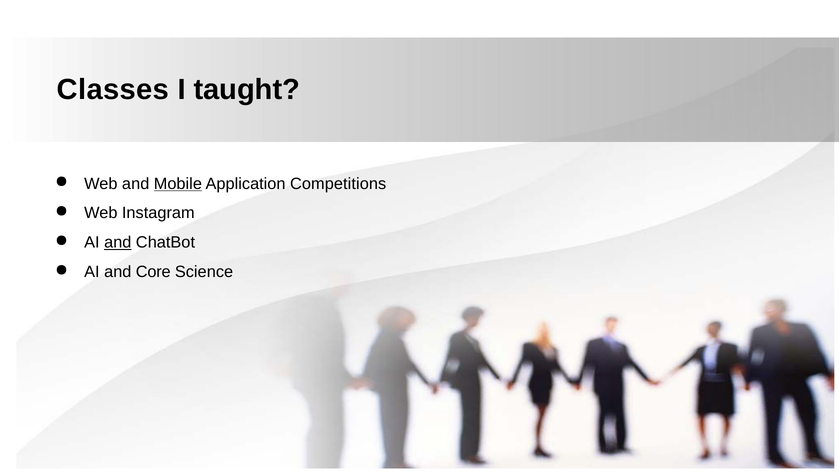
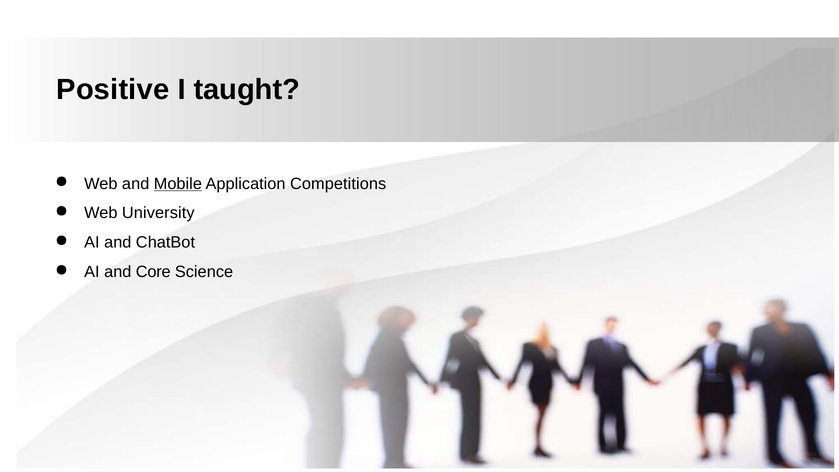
Classes: Classes -> Positive (113, 90)
Instagram: Instagram -> University (158, 213)
and underline: present -> none (118, 242)
